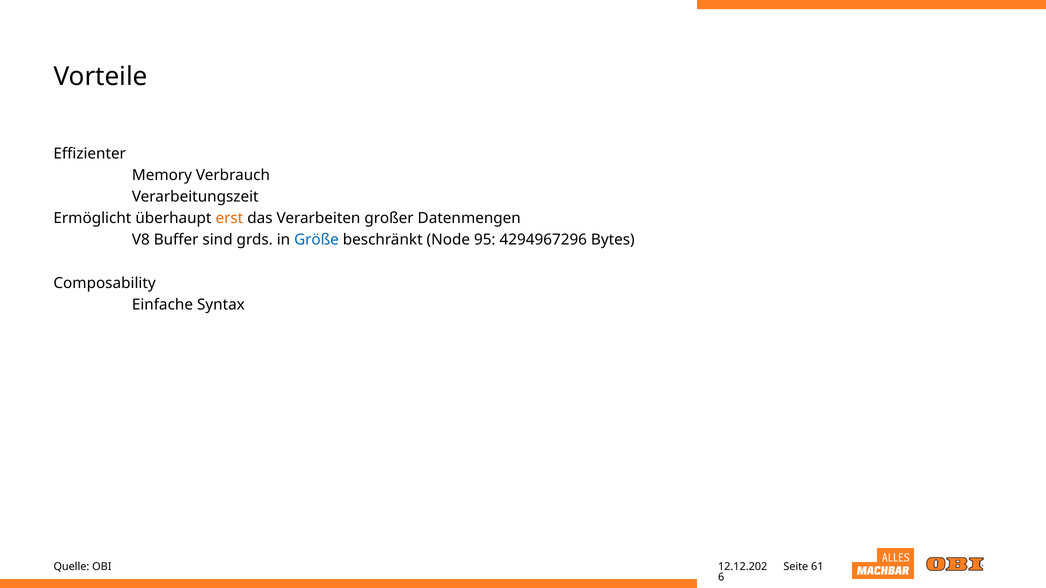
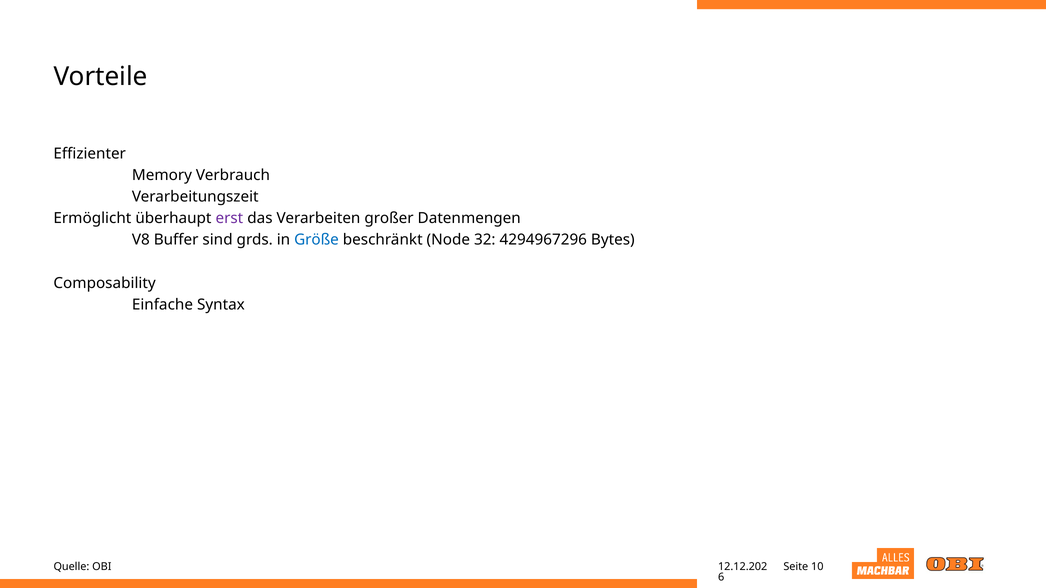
erst colour: orange -> purple (229, 219)
95: 95 -> 32 (485, 240)
61: 61 -> 10 (817, 567)
